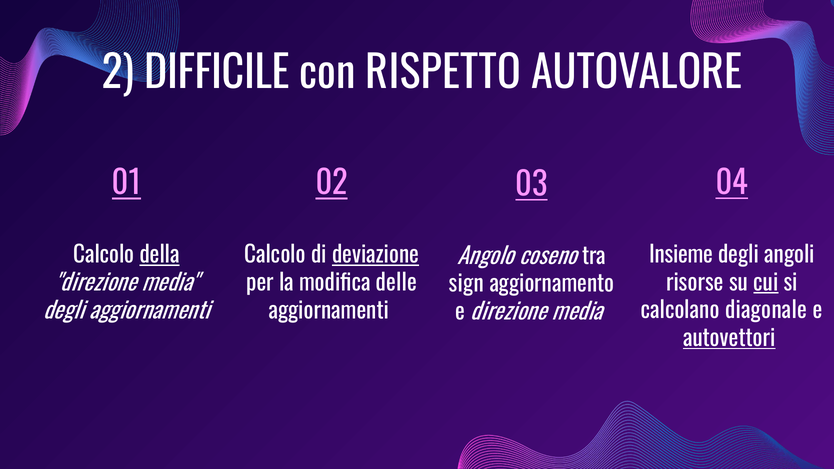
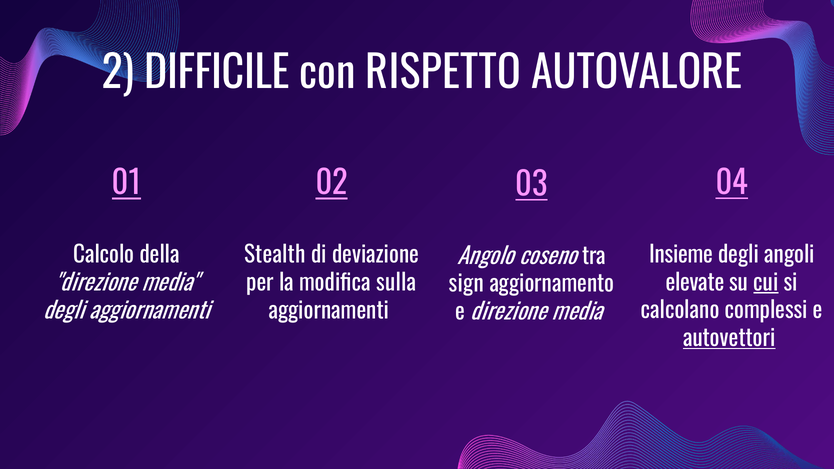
della underline: present -> none (160, 255)
Calcolo: Calcolo -> Stealth (275, 255)
deviazione underline: present -> none (376, 255)
risorse: risorse -> elevate (695, 283)
delle: delle -> sulla (396, 283)
diagonale: diagonale -> complessi (766, 311)
